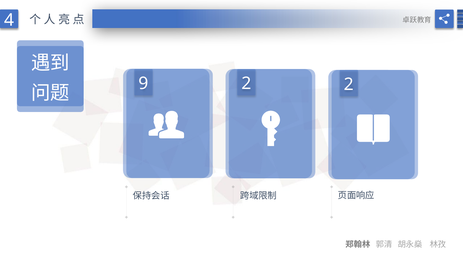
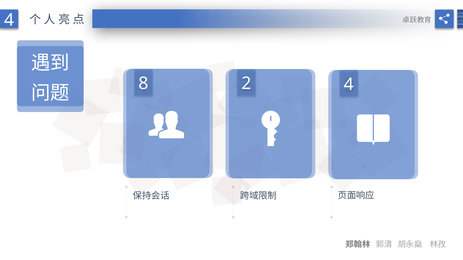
9: 9 -> 8 (143, 84)
2 2: 2 -> 4 (349, 84)
